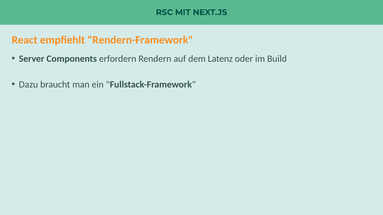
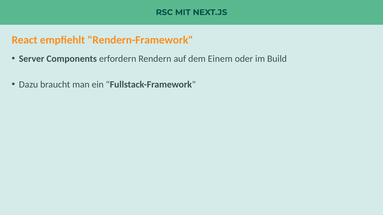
Latenz: Latenz -> Einem (220, 59)
